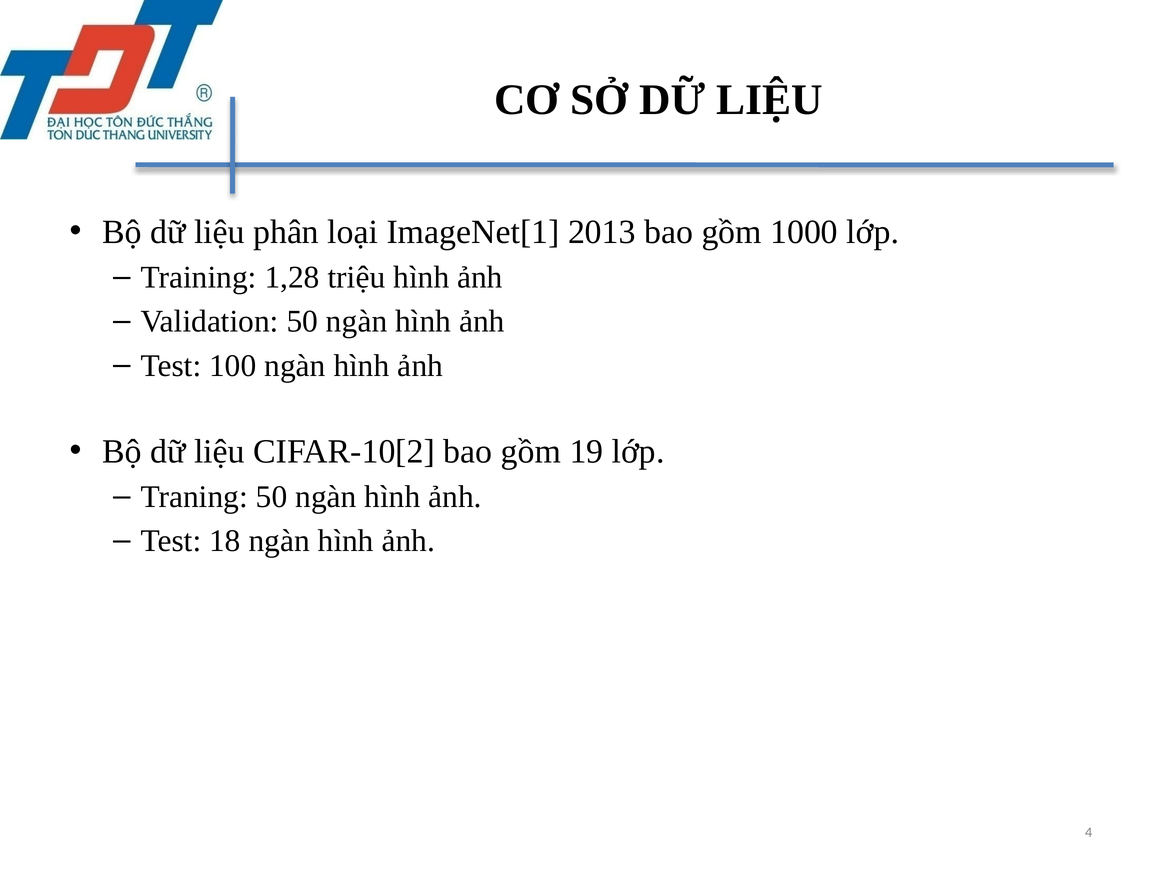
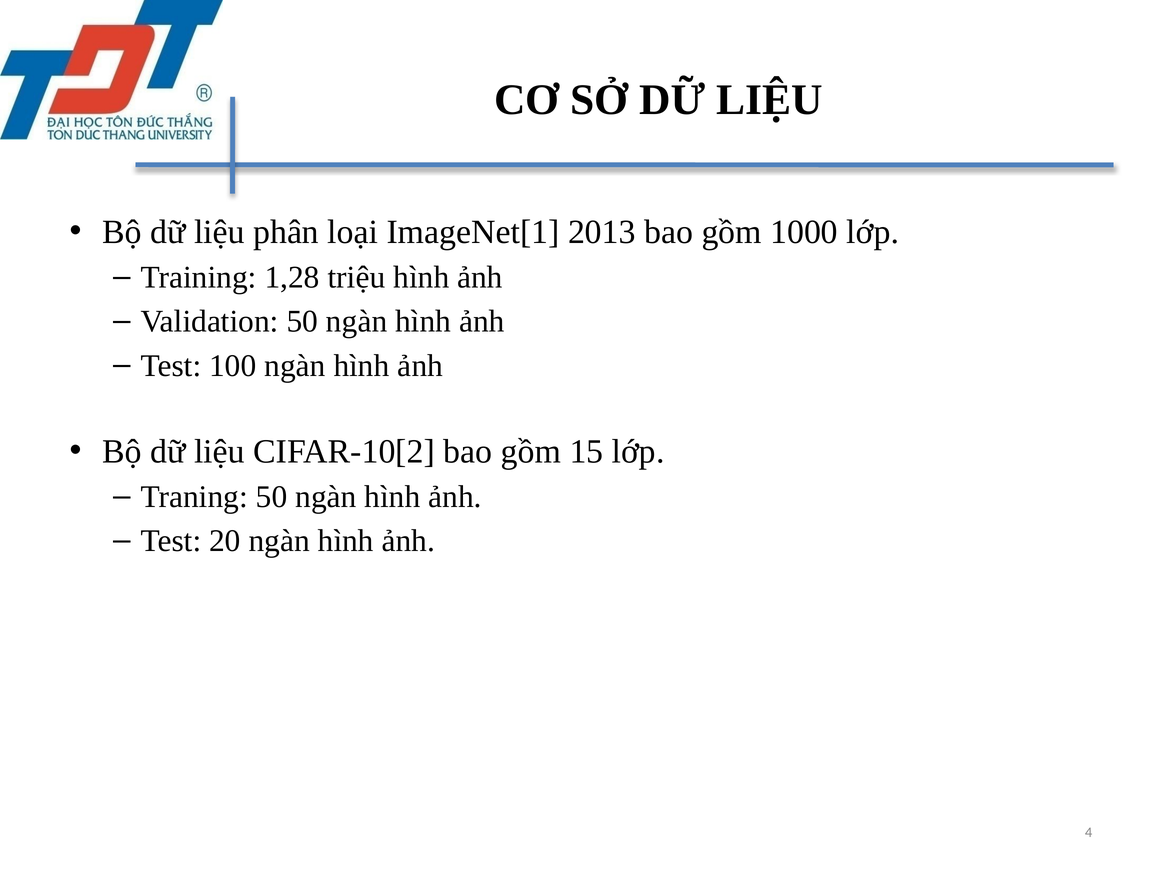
19: 19 -> 15 (586, 451)
18: 18 -> 20 (225, 541)
